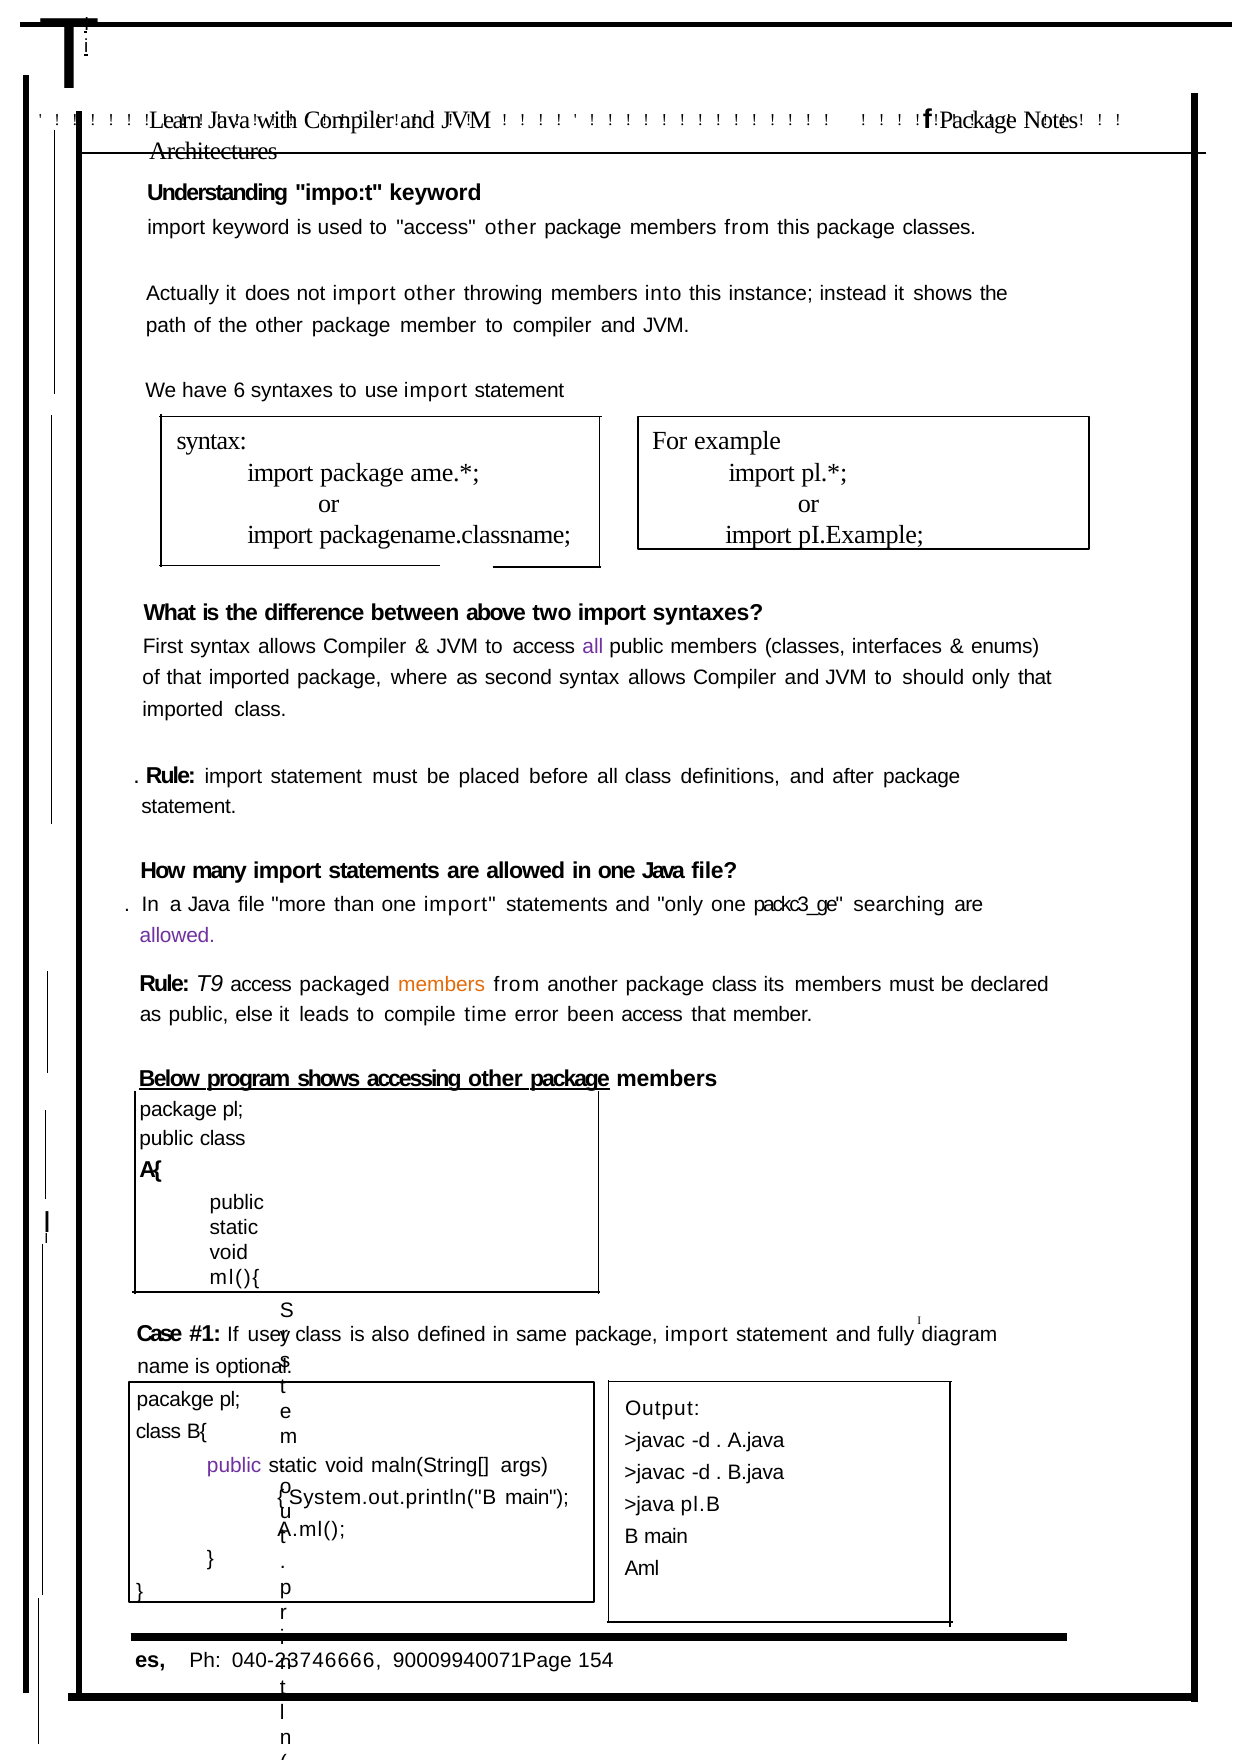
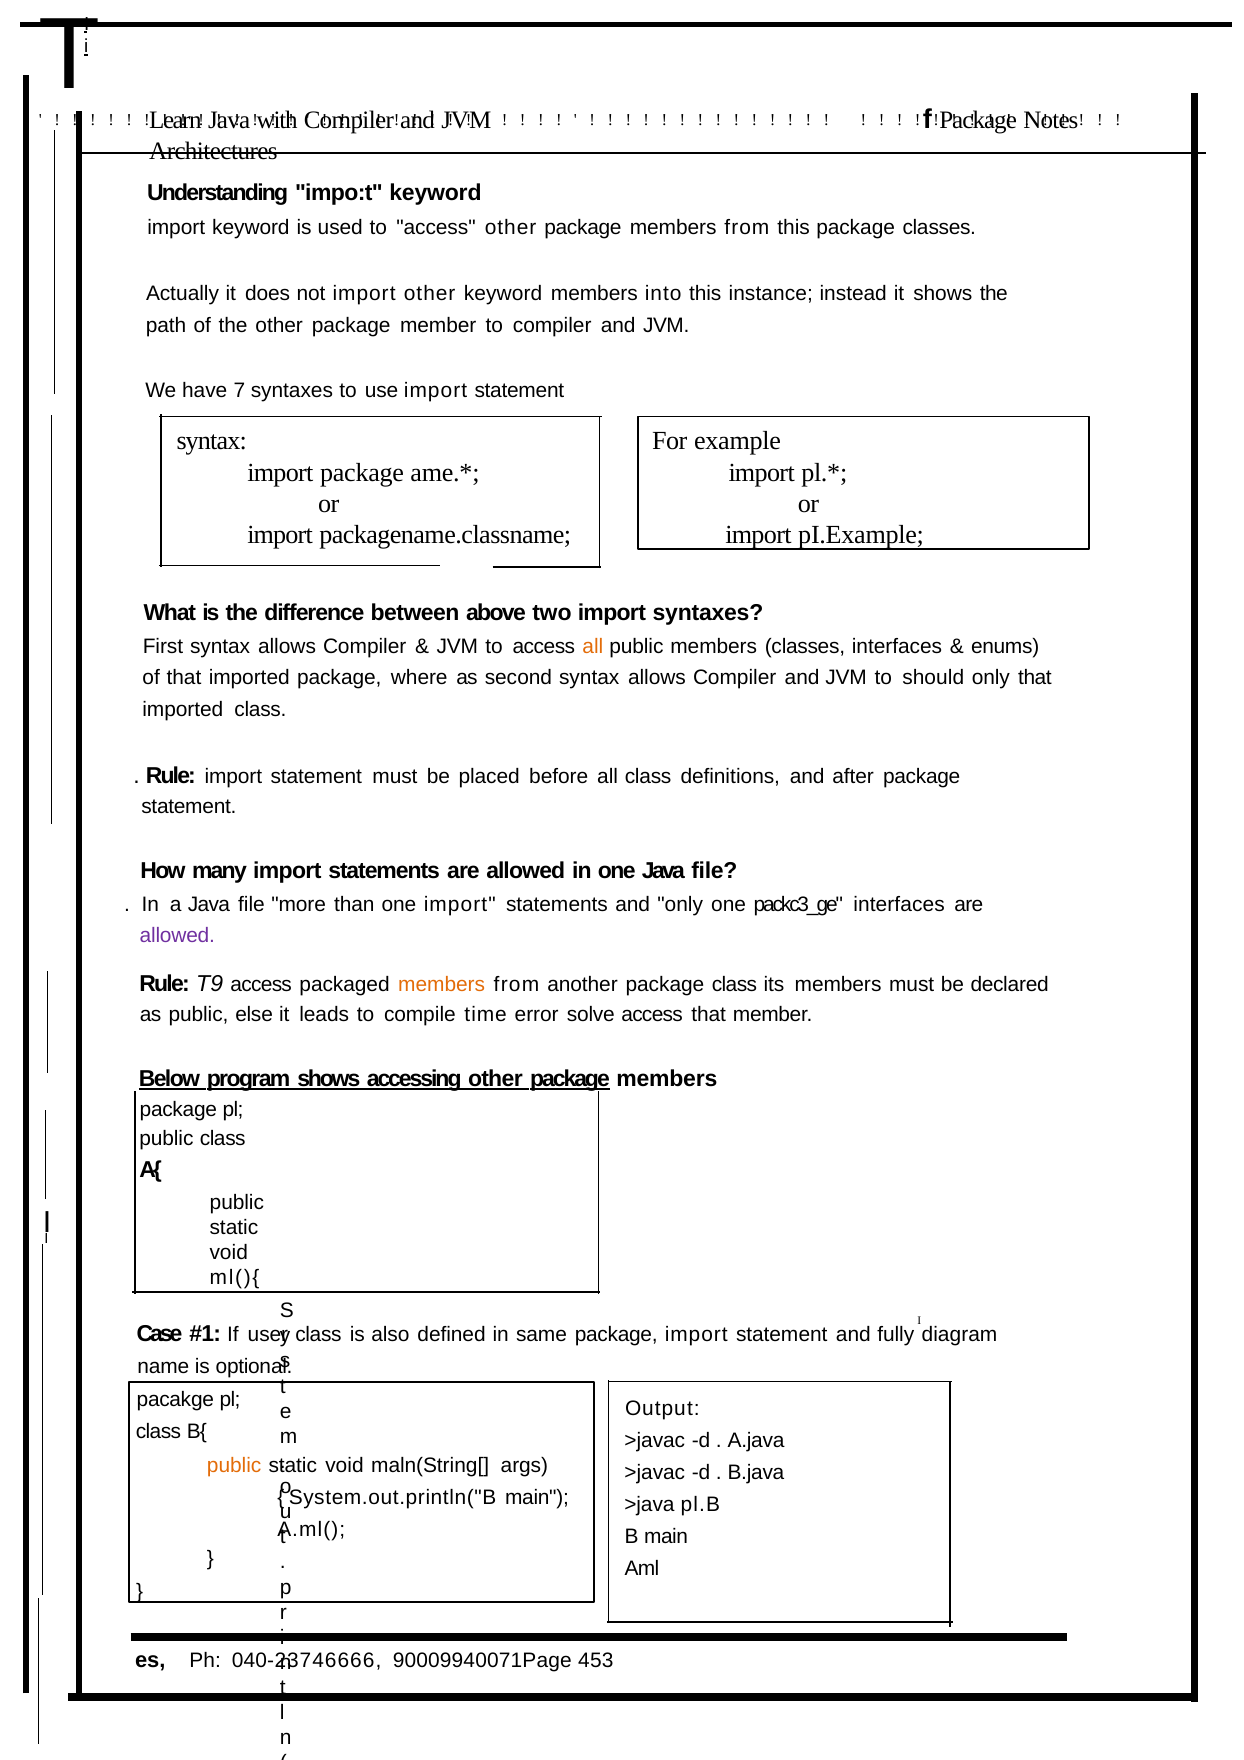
other throwing: throwing -> keyword (503, 294)
6: 6 -> 7 (239, 391)
all colour: purple -> orange (593, 647)
packc3_ge searching: searching -> interfaces (899, 905)
been: been -> solve (591, 1015)
public colour: purple -> orange (234, 1466)
154: 154 -> 453 (596, 1661)
